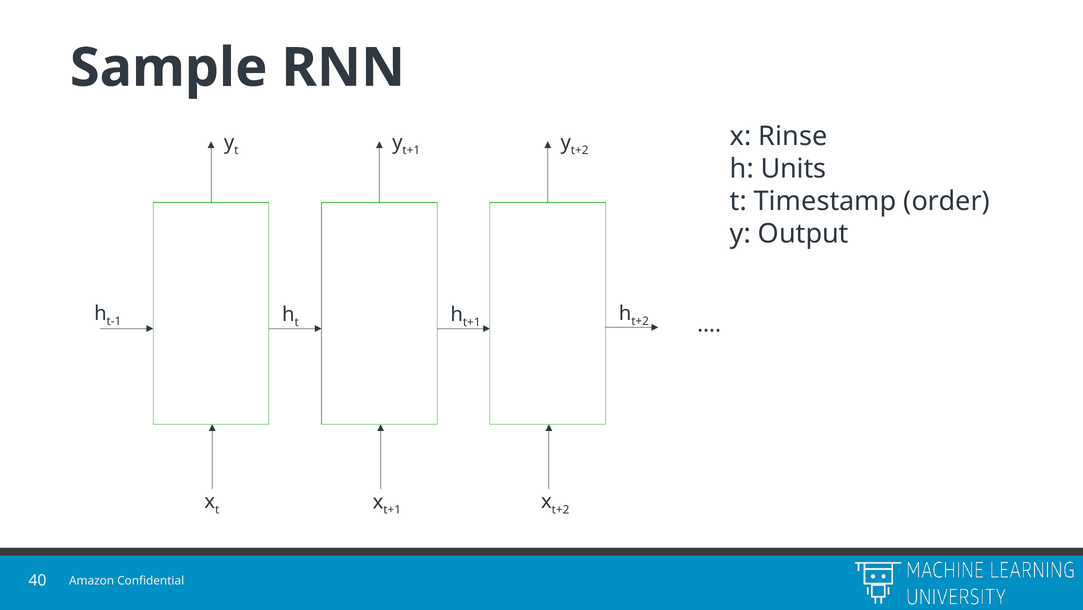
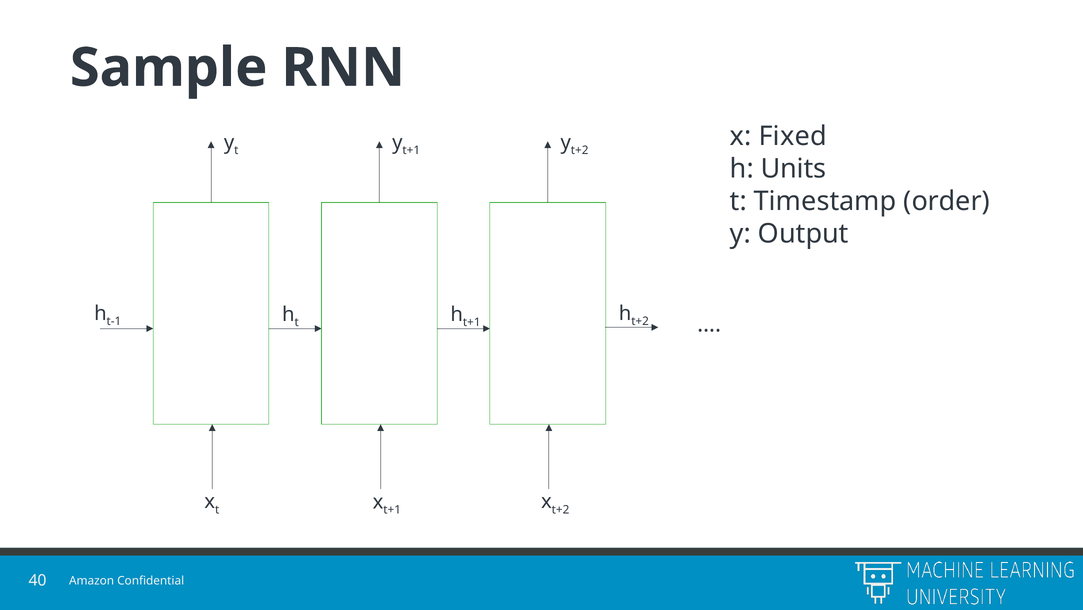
Rinse: Rinse -> Fixed (793, 136)
